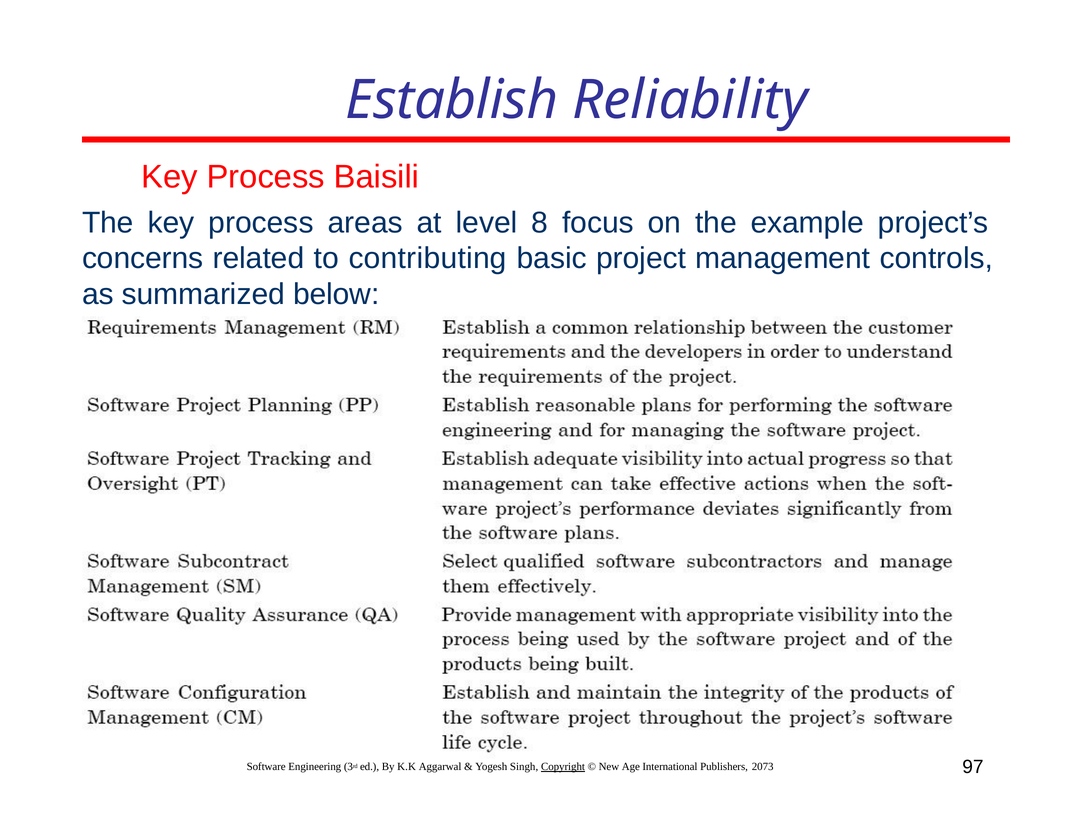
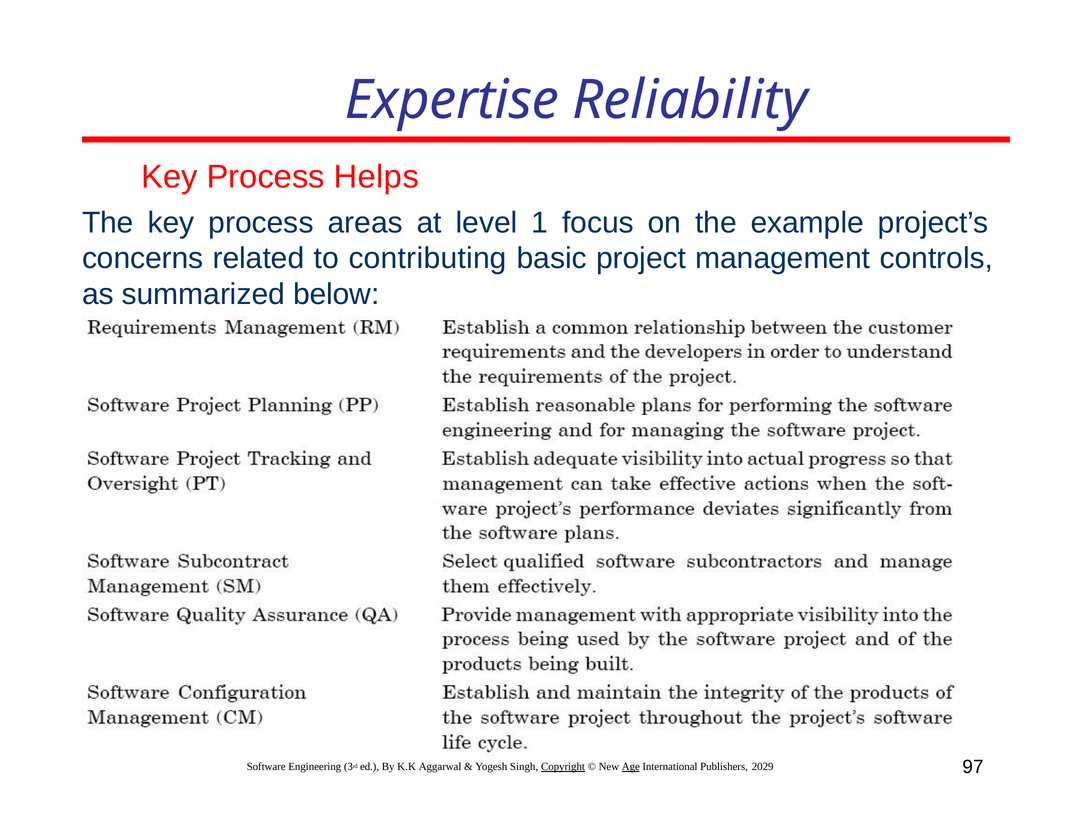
Establish: Establish -> Expertise (452, 100)
Baisili: Baisili -> Helps (376, 177)
8: 8 -> 1 (540, 223)
Age underline: none -> present (631, 767)
2073: 2073 -> 2029 (763, 767)
